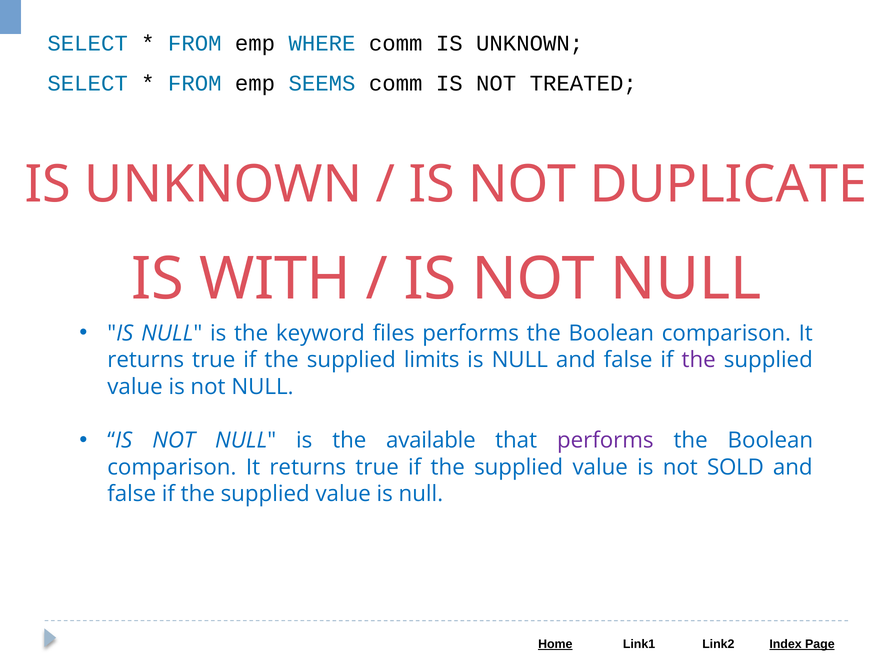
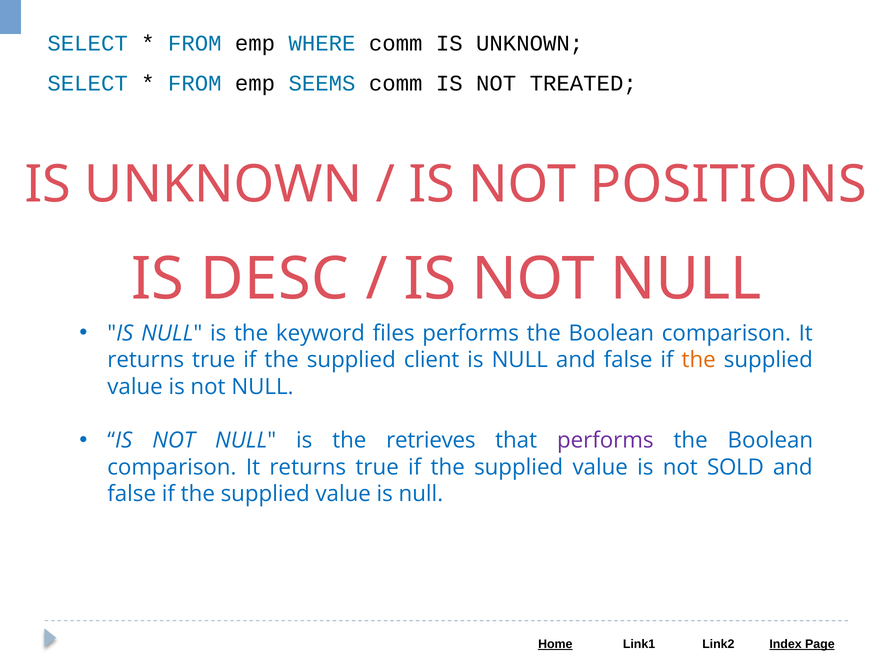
DUPLICATE: DUPLICATE -> POSITIONS (728, 184)
WITH: WITH -> DESC (275, 279)
limits: limits -> client (432, 360)
the colour: purple -> orange (699, 360)
available: available -> retrieves (431, 440)
